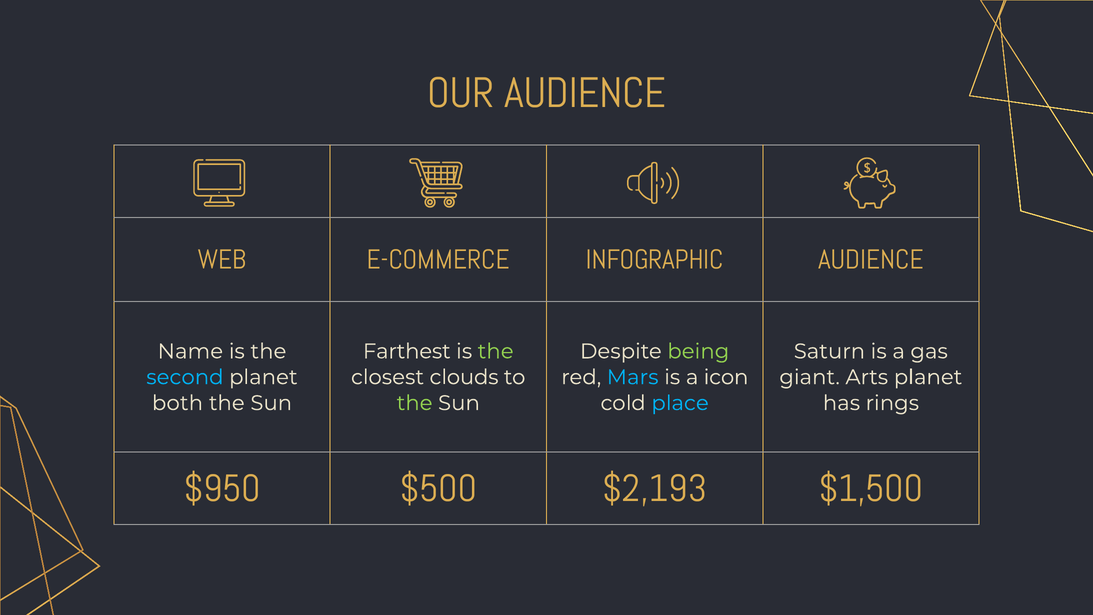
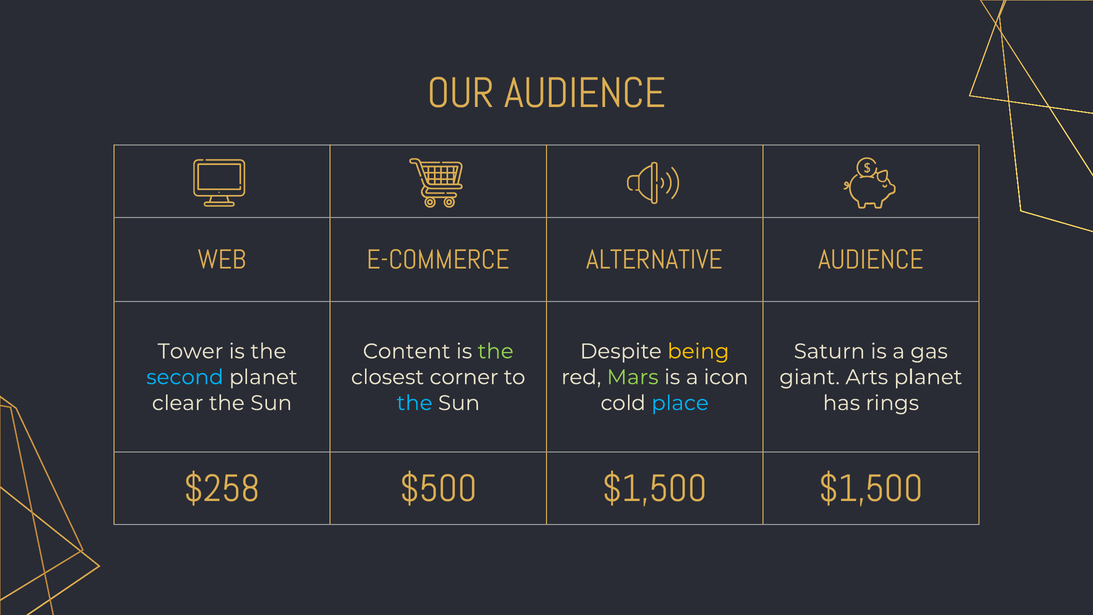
INFOGRAPHIC: INFOGRAPHIC -> ALTERNATIVE (655, 260)
Name: Name -> Tower (190, 351)
Farthest: Farthest -> Content (407, 351)
being colour: light green -> yellow (698, 351)
clouds: clouds -> corner (464, 377)
Mars colour: light blue -> light green (633, 377)
both: both -> clear (178, 403)
the colour: light green -> light blue (415, 403)
$950: $950 -> $258 (222, 489)
$500 $2,193: $2,193 -> $1,500 (655, 489)
